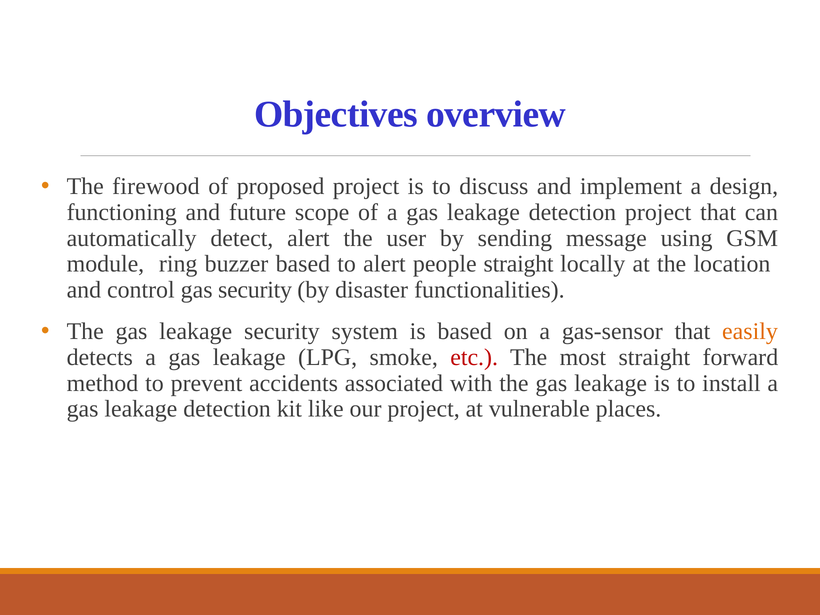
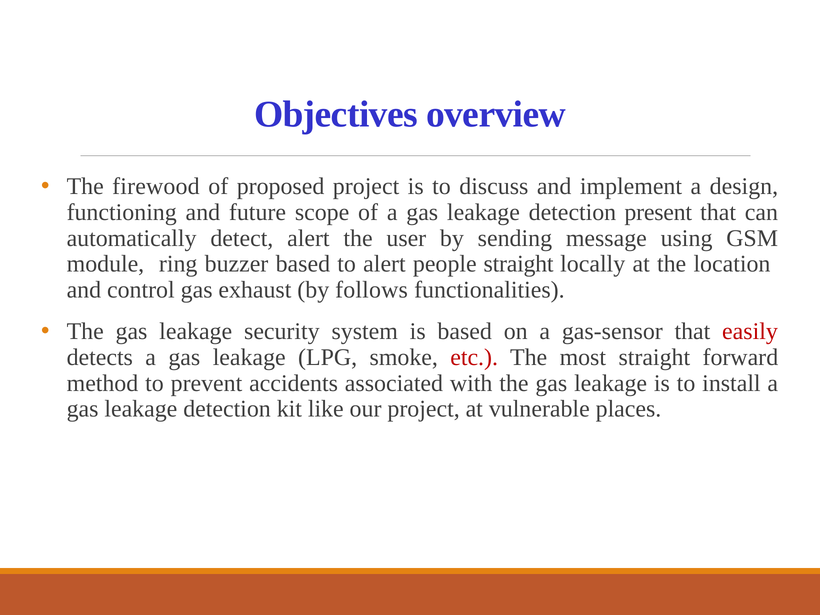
detection project: project -> present (658, 212)
gas security: security -> exhaust (255, 290)
disaster: disaster -> follows (372, 290)
easily colour: orange -> red (750, 332)
